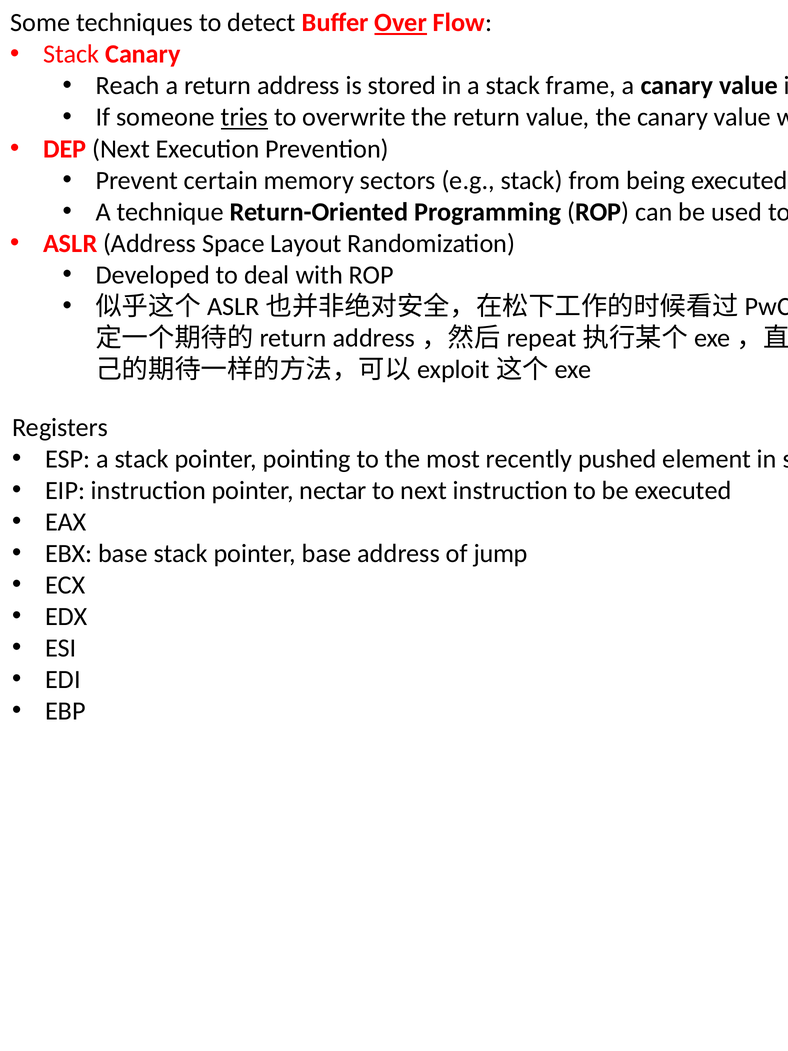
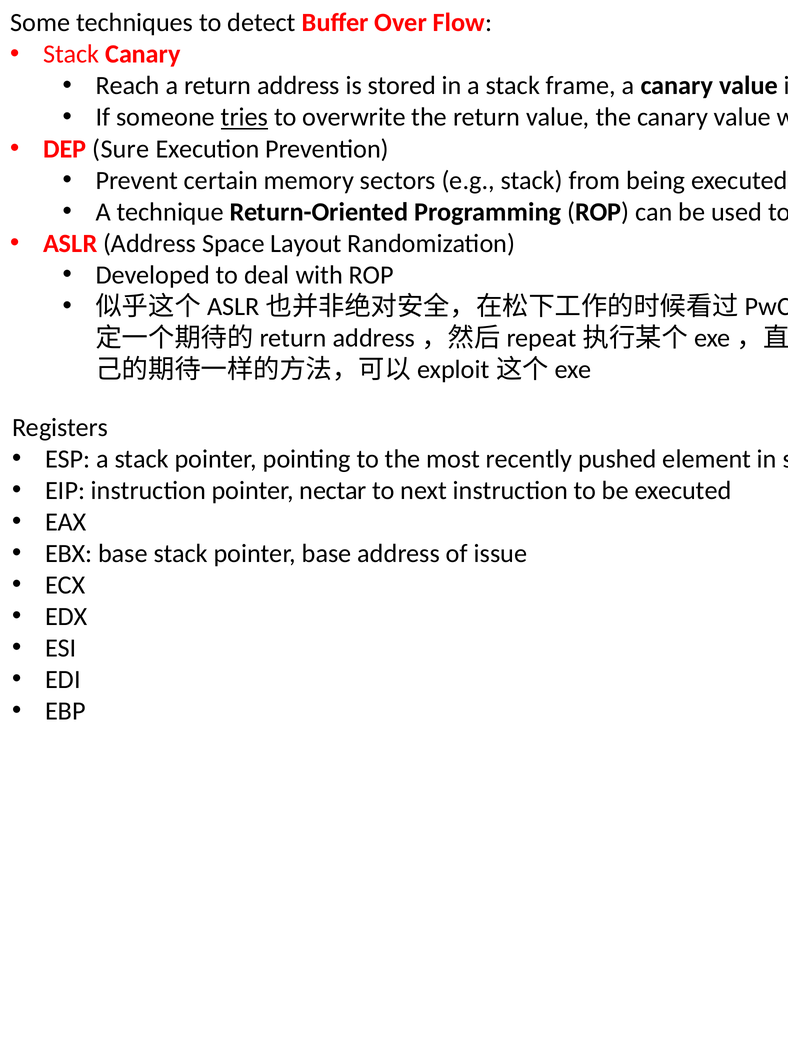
Over underline: present -> none (401, 23)
DEP Next: Next -> Sure (121, 149)
jump: jump -> issue (501, 553)
